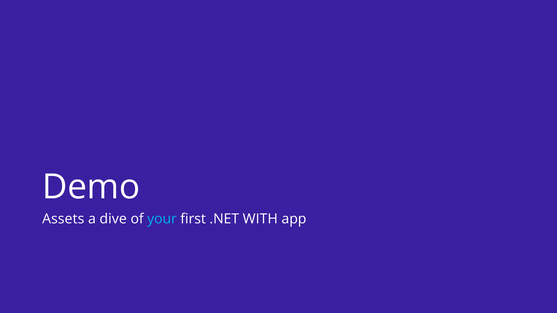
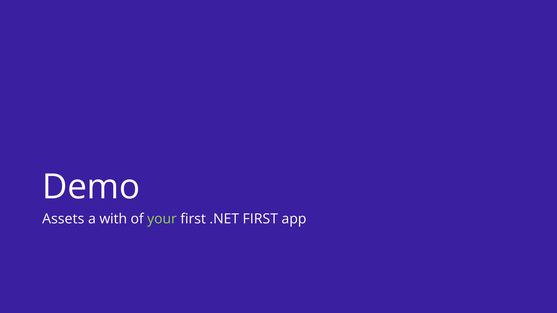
dive: dive -> with (113, 219)
your colour: light blue -> light green (162, 219)
.NET WITH: WITH -> FIRST (260, 219)
